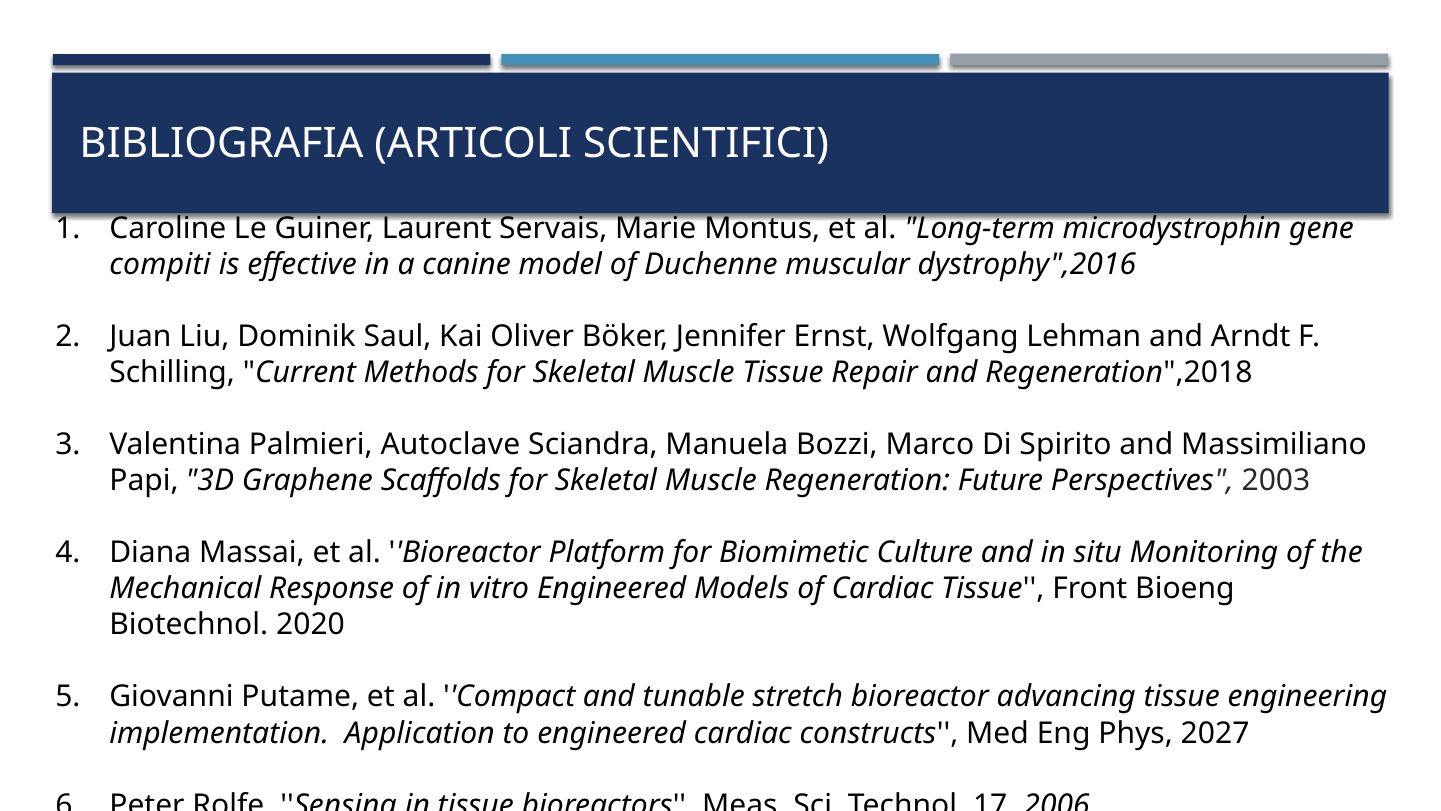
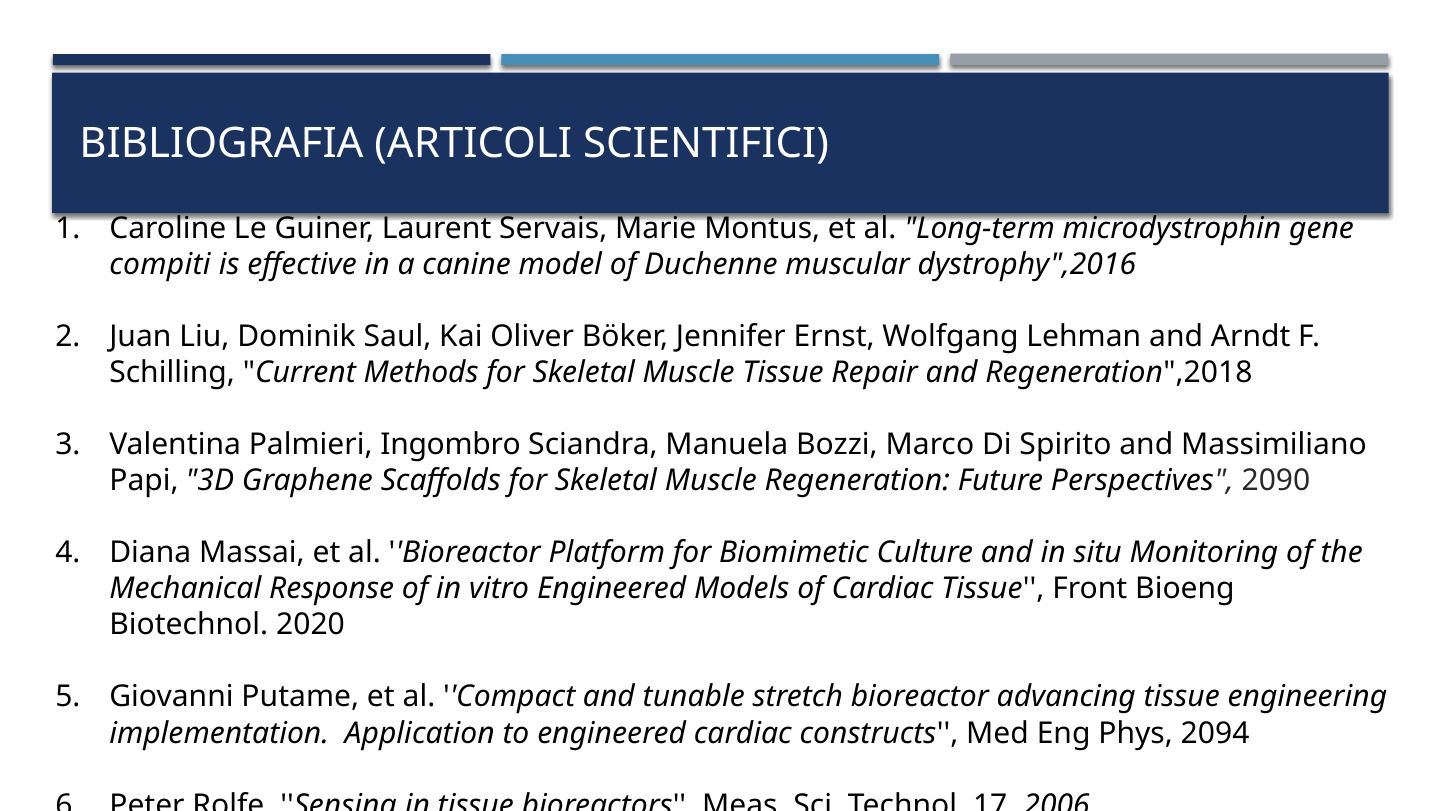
Autoclave: Autoclave -> Ingombro (451, 444)
2003: 2003 -> 2090 (1276, 480)
2027: 2027 -> 2094 (1215, 733)
